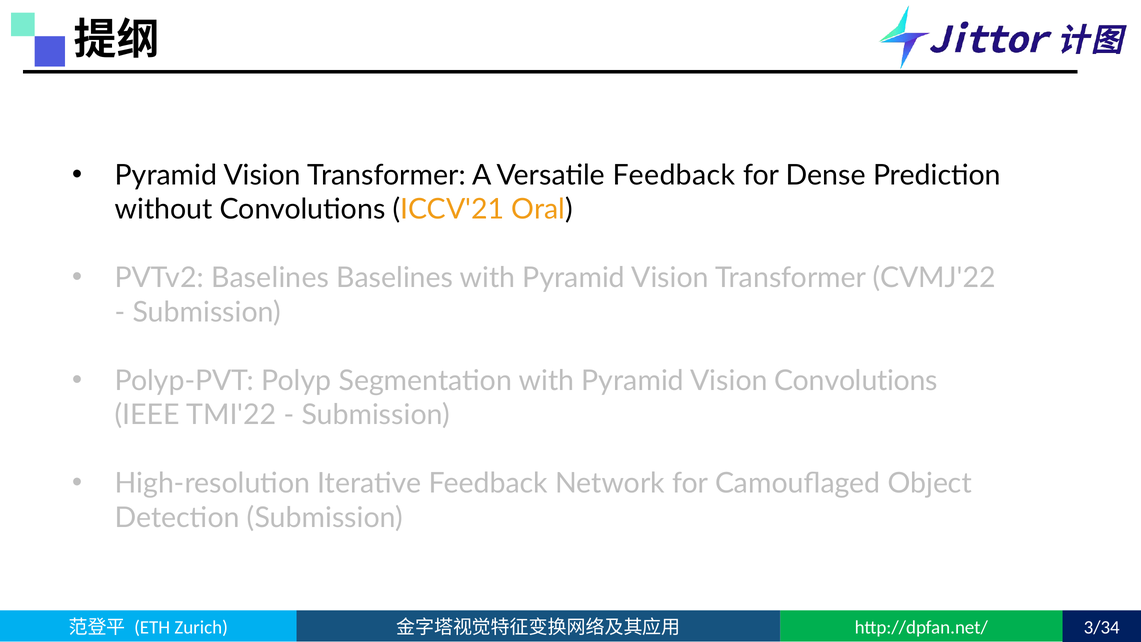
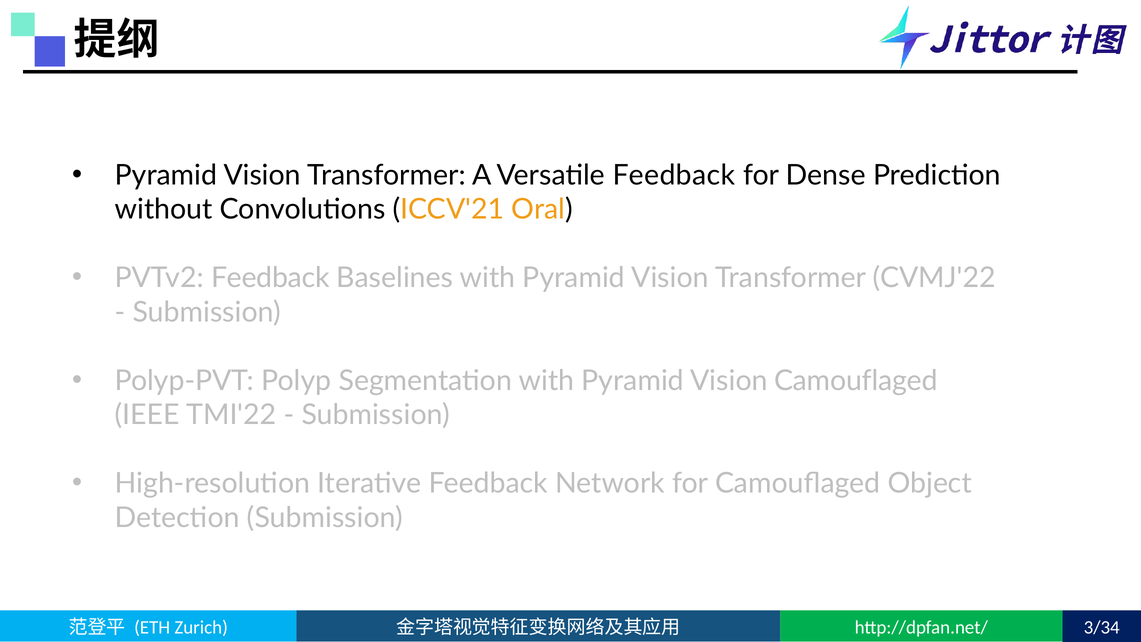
PVTv2 Baselines: Baselines -> Feedback (270, 278)
Vision Convolutions: Convolutions -> Camouflaged (856, 381)
